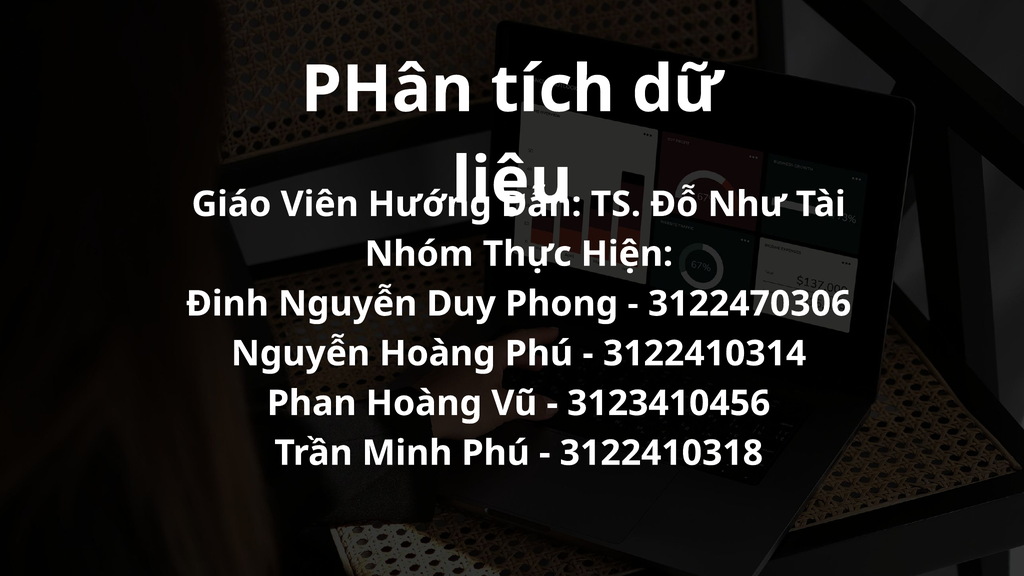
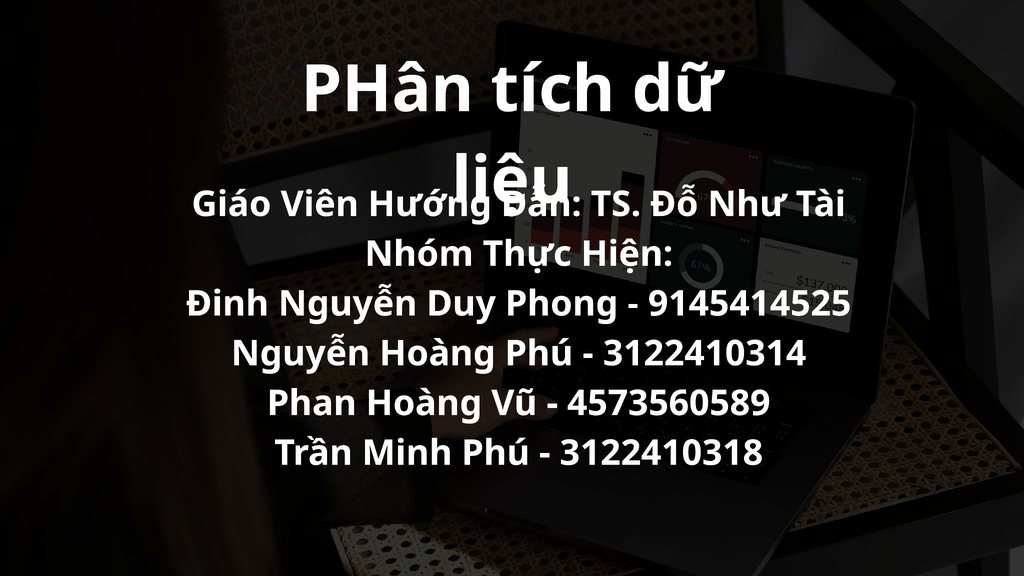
3122470306: 3122470306 -> 9145414525 (750, 304)
3123410456: 3123410456 -> 4573560589 (669, 403)
